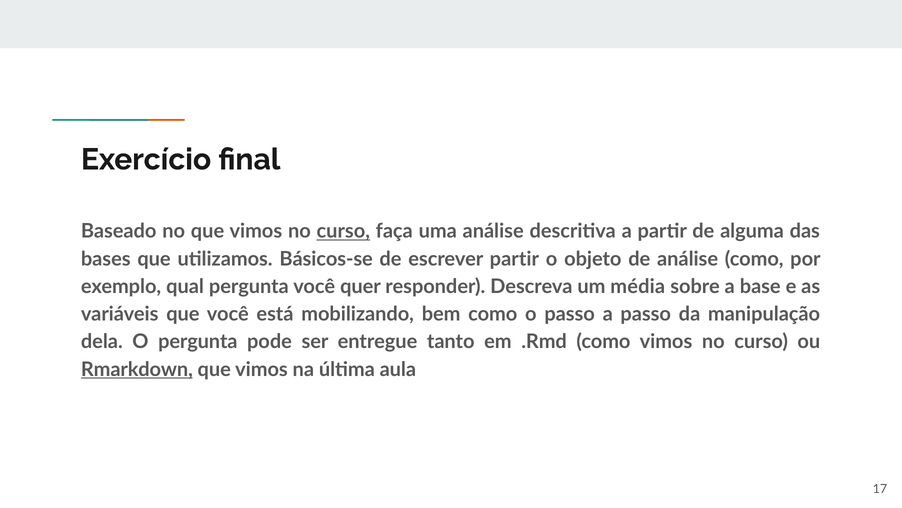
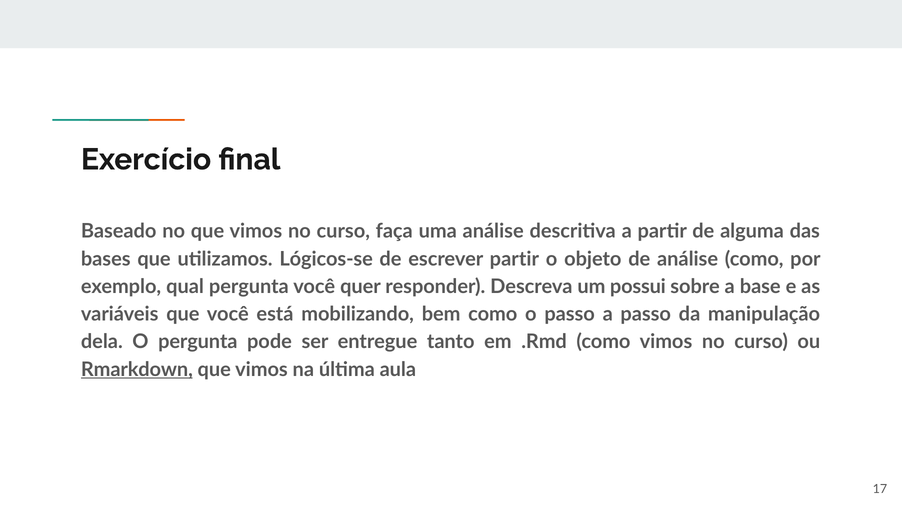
curso underline: present -> none (343, 231)
Básicos-se: Básicos-se -> Lógicos-se (326, 259)
média: média -> possui (638, 286)
